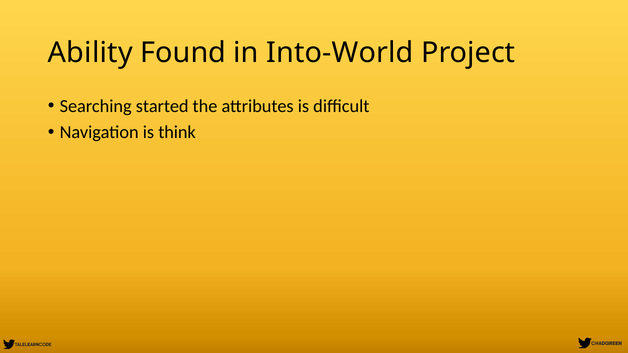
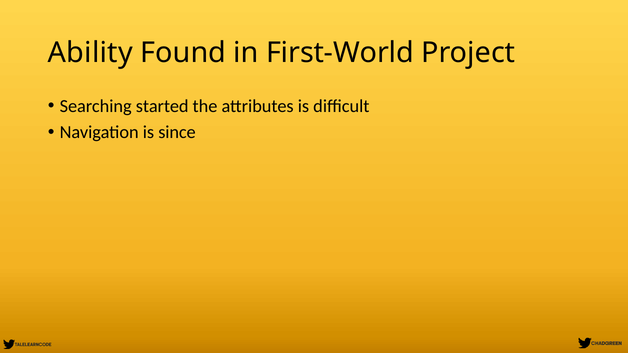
Into-World: Into-World -> First-World (340, 53)
think: think -> since (177, 133)
